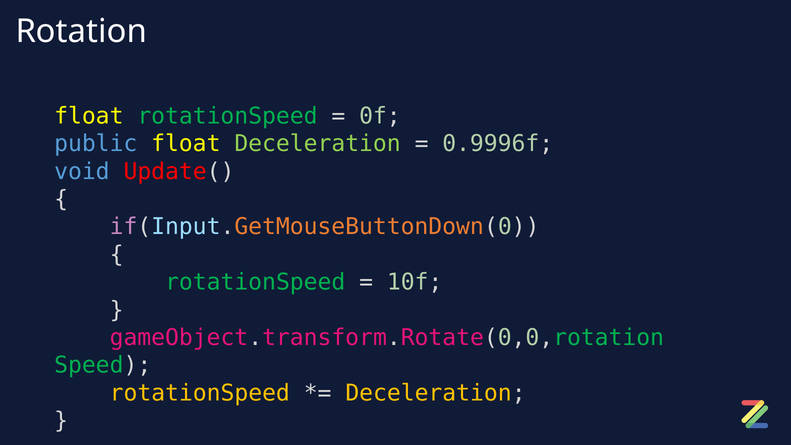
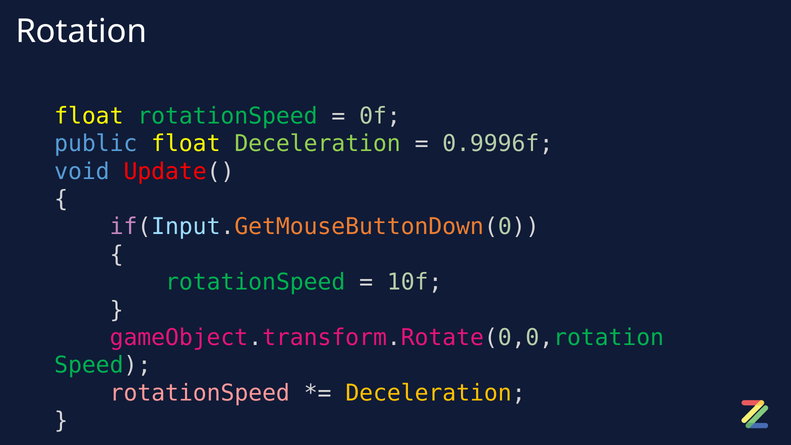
rotationSpeed colour: yellow -> pink (200, 393)
